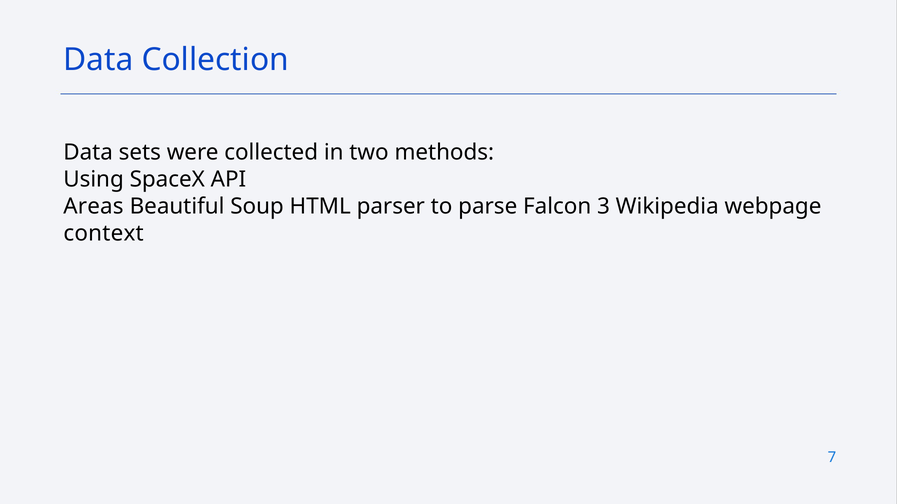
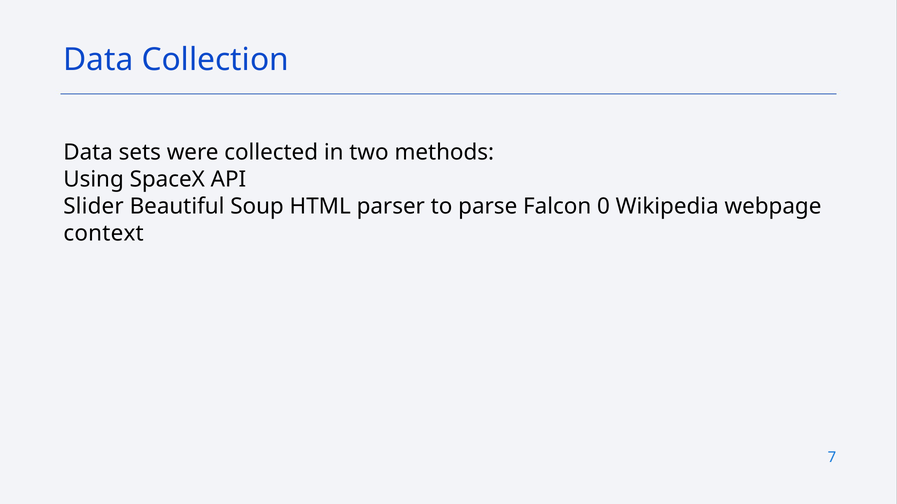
Areas: Areas -> Slider (93, 206)
3: 3 -> 0 (604, 206)
